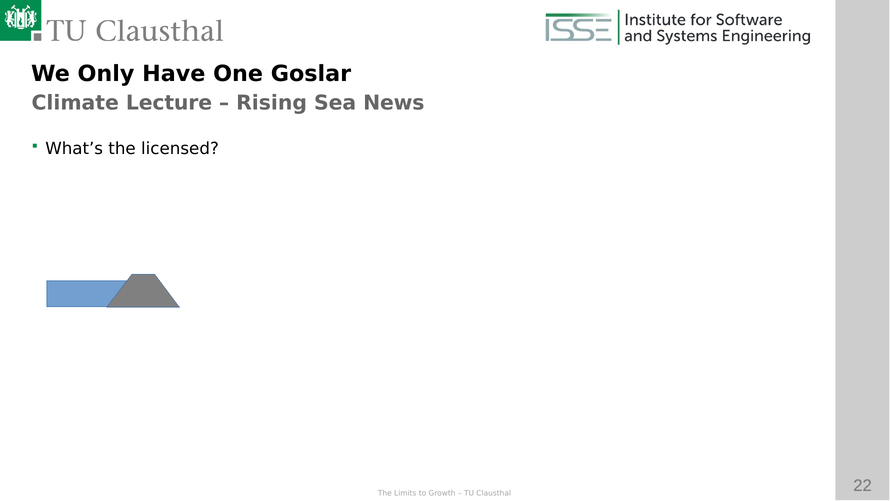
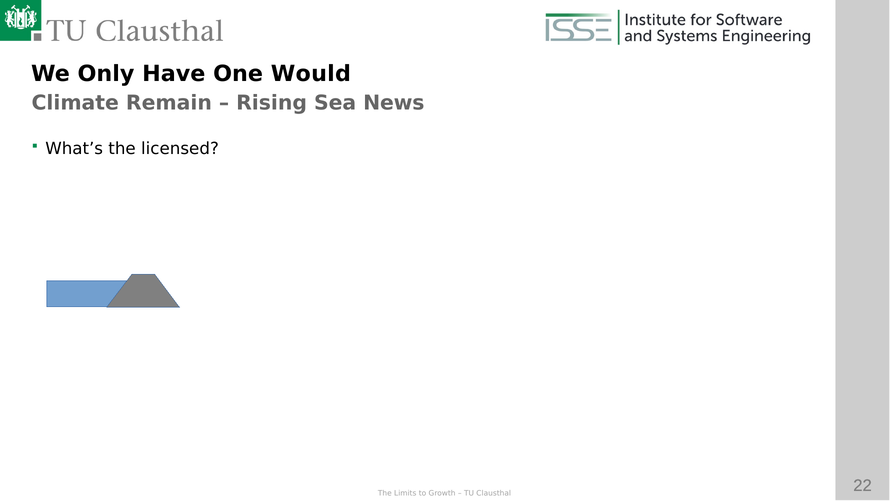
Goslar: Goslar -> Would (311, 74)
Lecture: Lecture -> Remain (169, 103)
